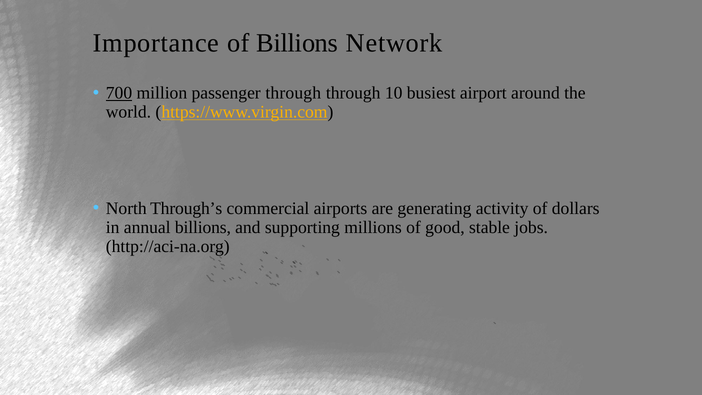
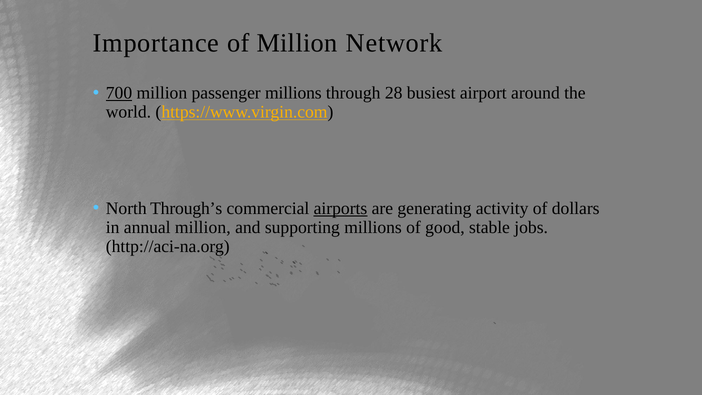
of Billions: Billions -> Million (297, 43)
passenger through: through -> millions (293, 93)
10: 10 -> 28 (394, 93)
airports underline: none -> present (341, 208)
annual billions: billions -> million (203, 227)
